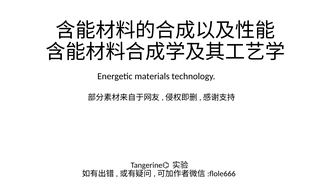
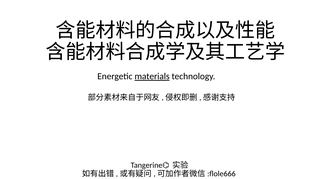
materials underline: none -> present (152, 77)
